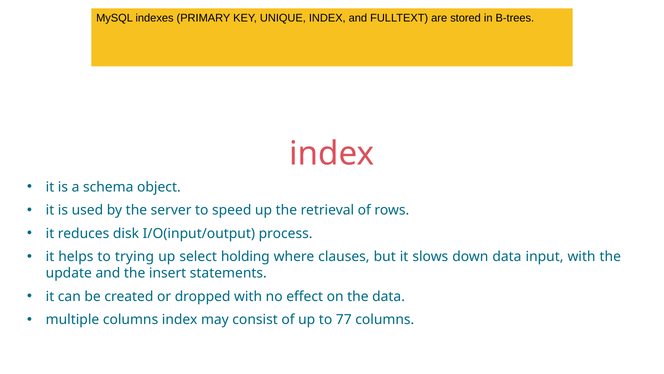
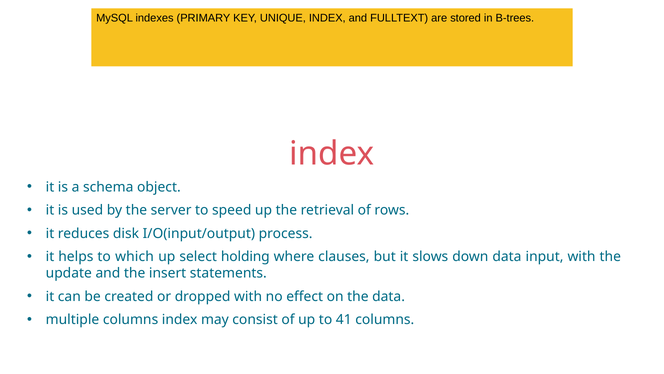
trying: trying -> which (135, 256)
77: 77 -> 41 (344, 319)
